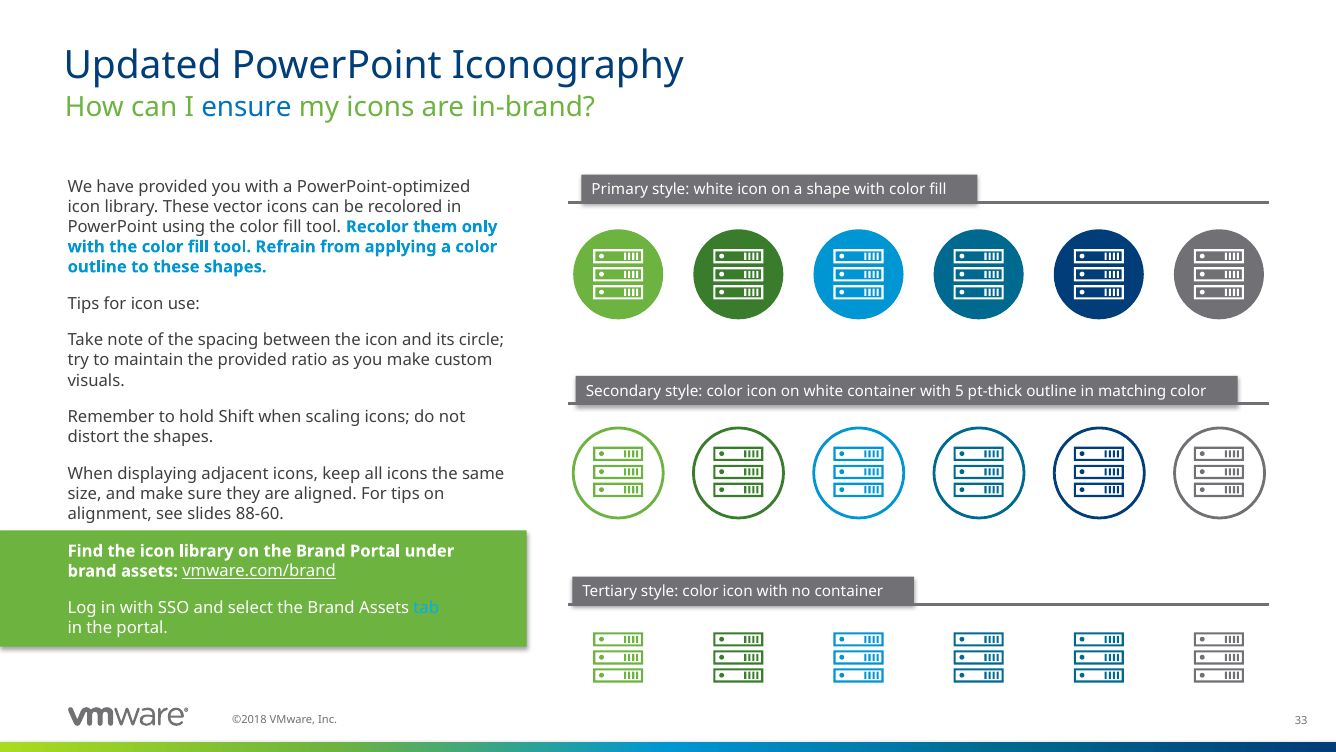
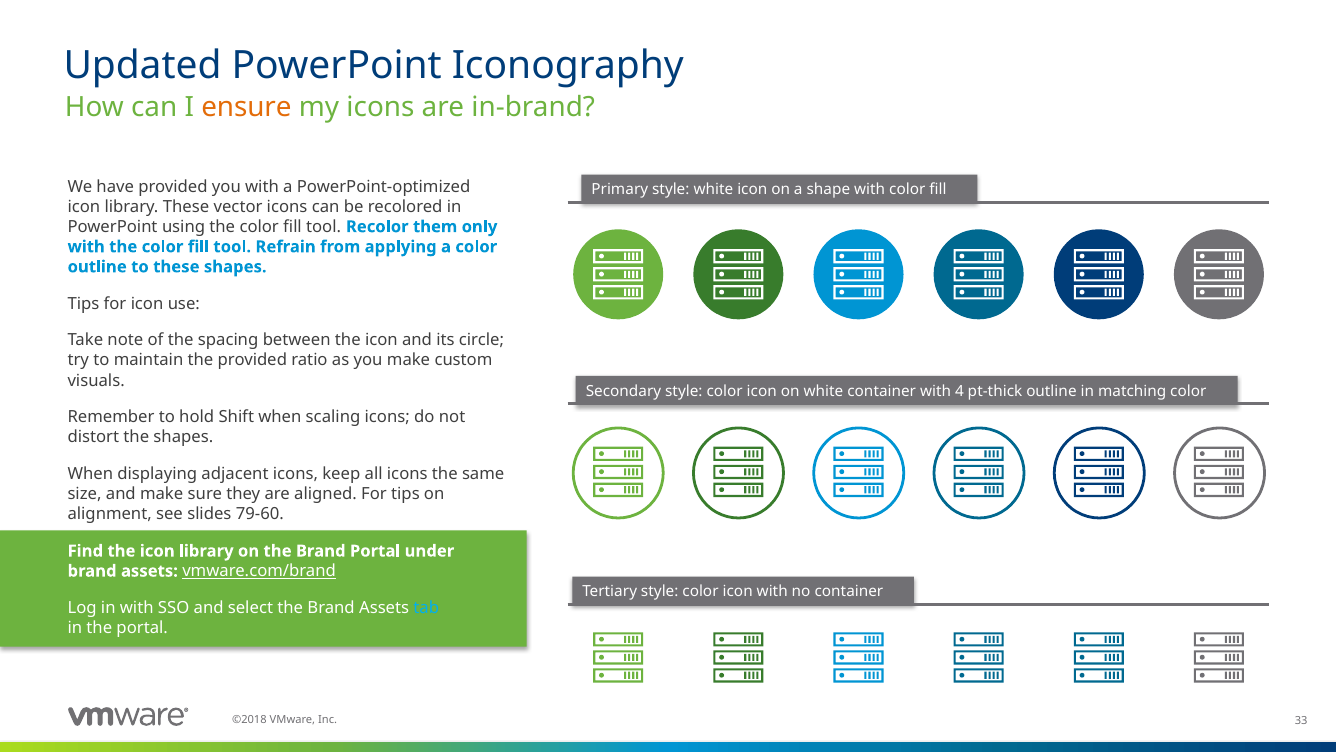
ensure colour: blue -> orange (246, 108)
5: 5 -> 4 (959, 391)
88-60: 88-60 -> 79-60 (260, 514)
